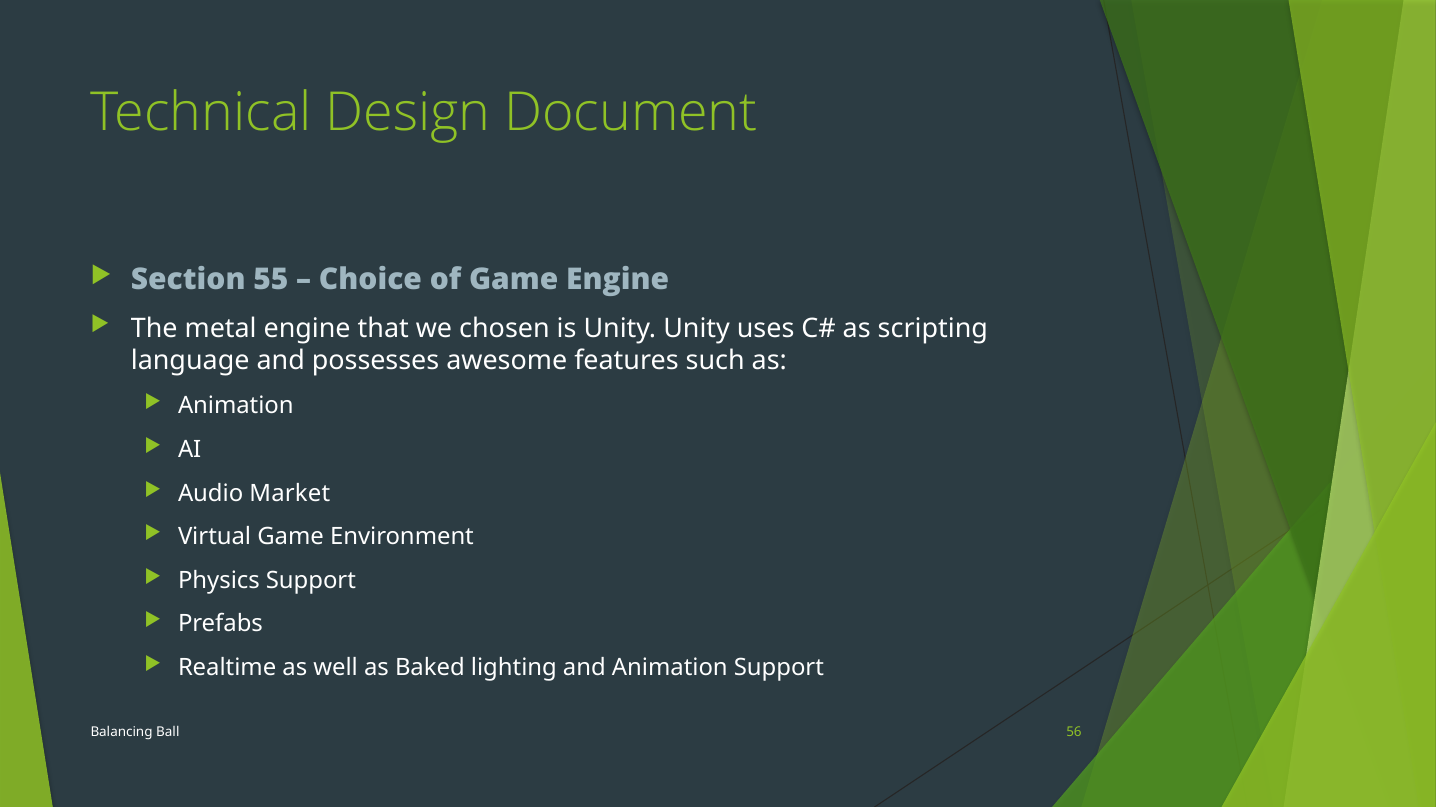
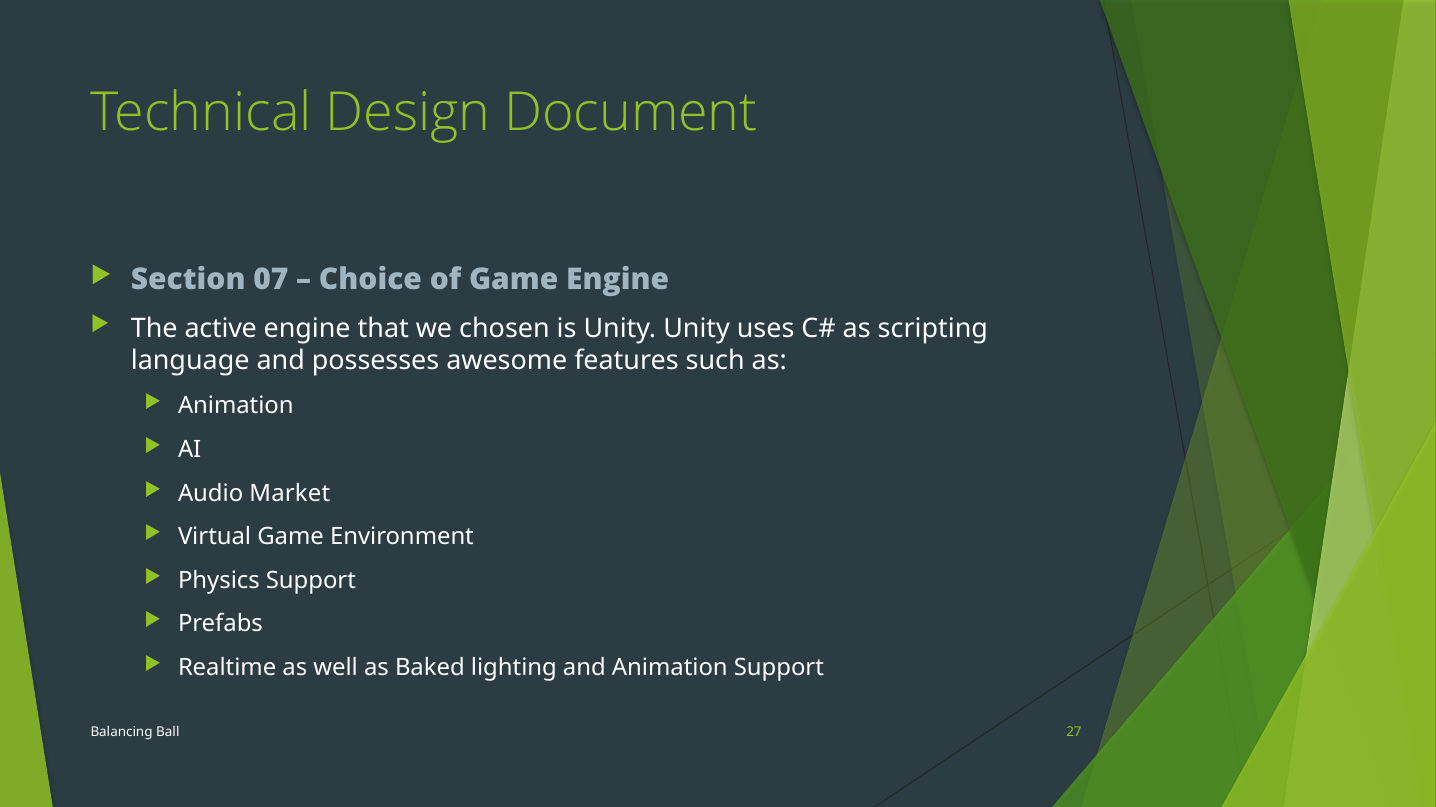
55: 55 -> 07 (271, 280)
metal: metal -> active (221, 329)
56: 56 -> 27 (1074, 733)
